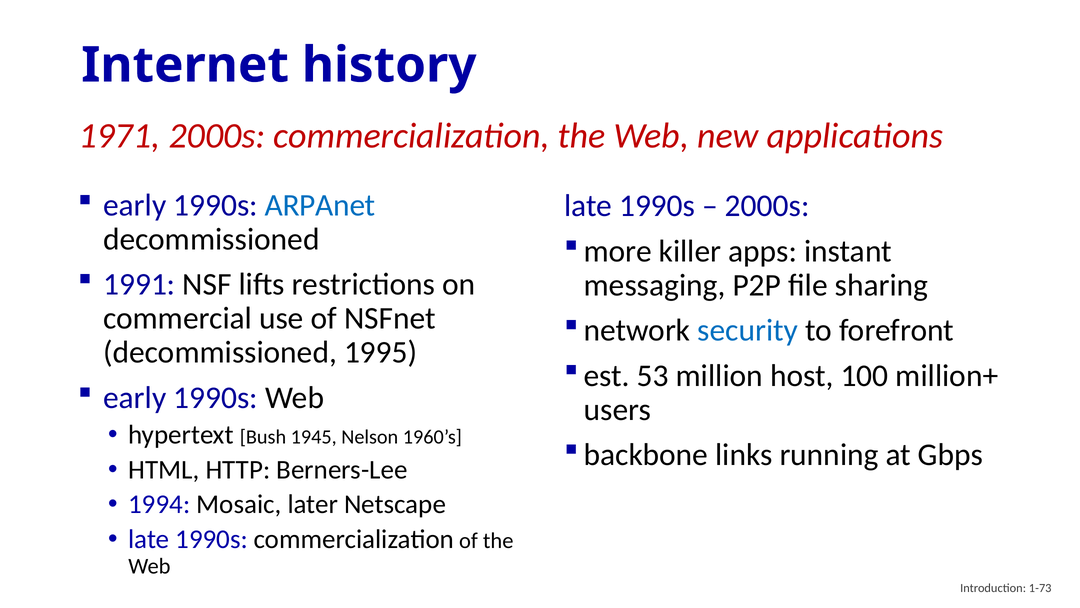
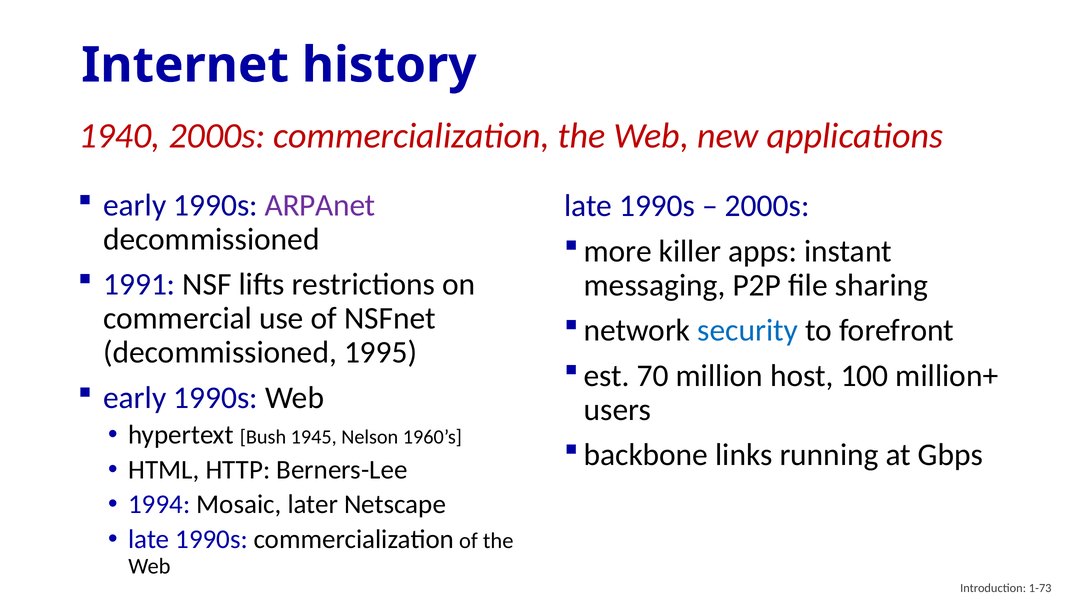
1971: 1971 -> 1940 (119, 136)
ARPAnet colour: blue -> purple (320, 205)
53: 53 -> 70 (653, 375)
